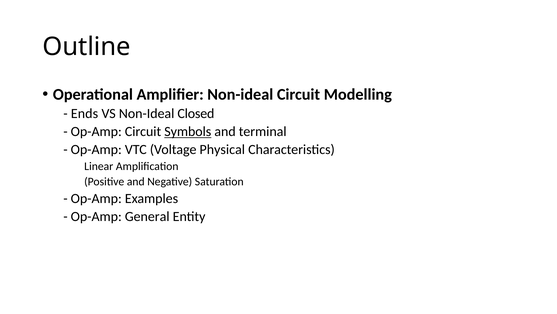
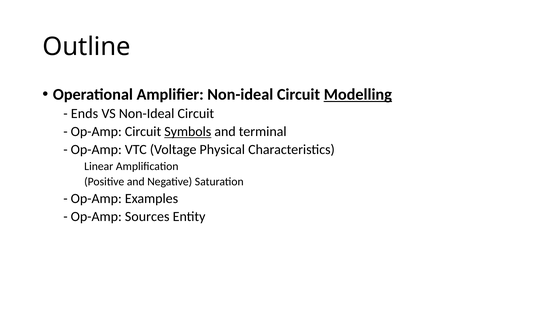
Modelling underline: none -> present (358, 94)
VS Non-Ideal Closed: Closed -> Circuit (196, 113)
General: General -> Sources (147, 216)
